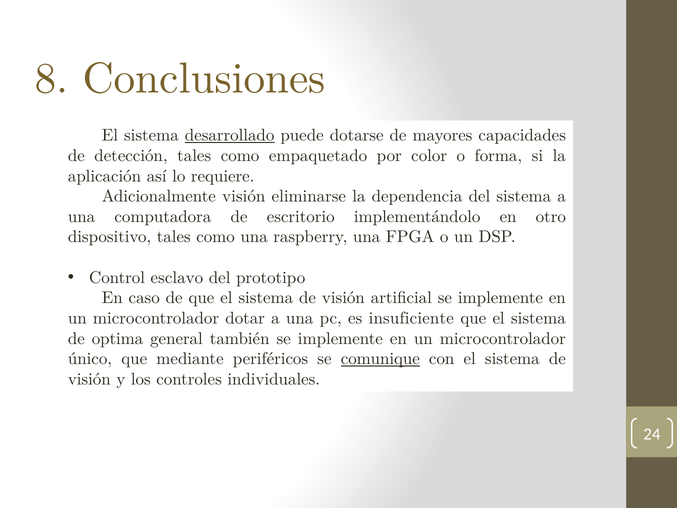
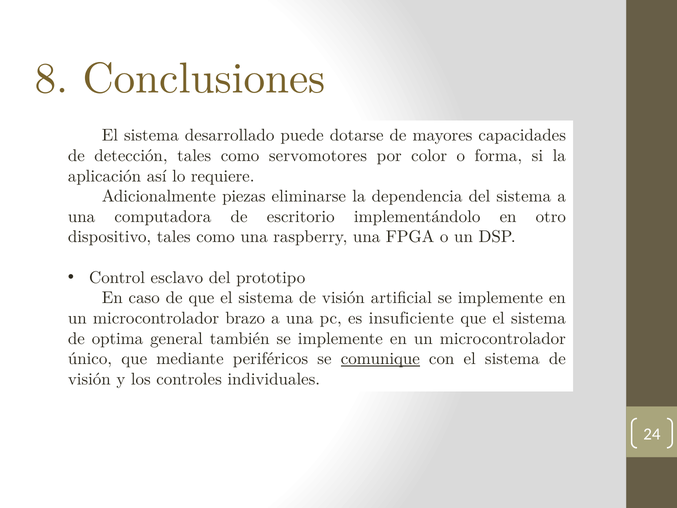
desarrollado underline: present -> none (230, 135)
empaquetado: empaquetado -> servomotores (318, 156)
Adicionalmente visión: visión -> piezas (244, 196)
dotar: dotar -> brazo (245, 318)
